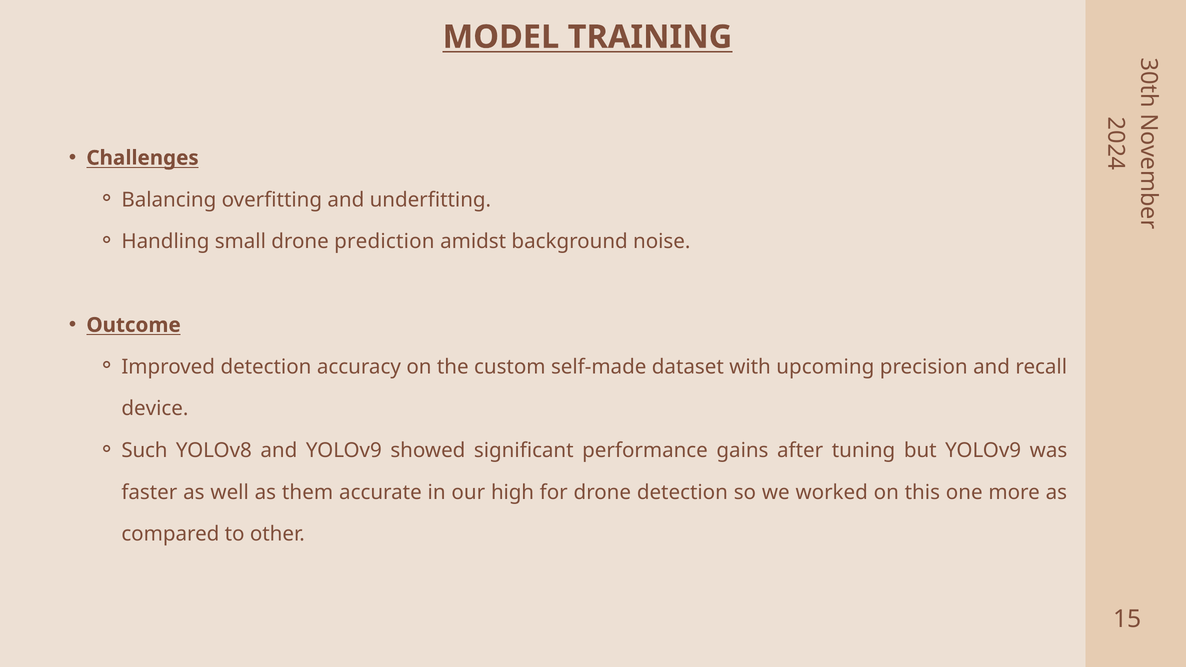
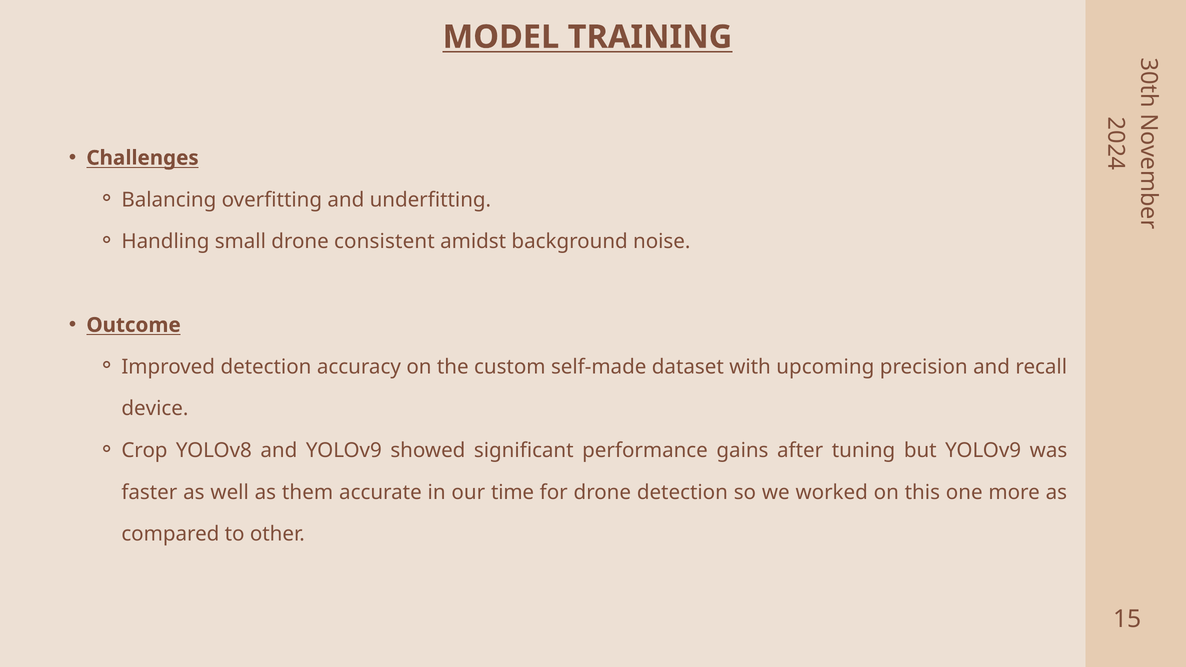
prediction: prediction -> consistent (384, 242)
Such: Such -> Crop (144, 451)
high: high -> time (513, 492)
